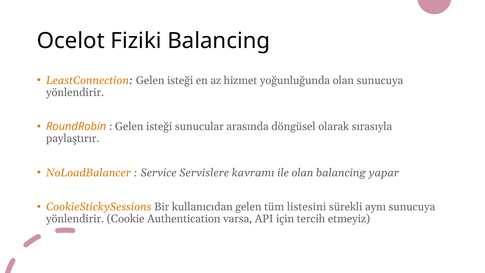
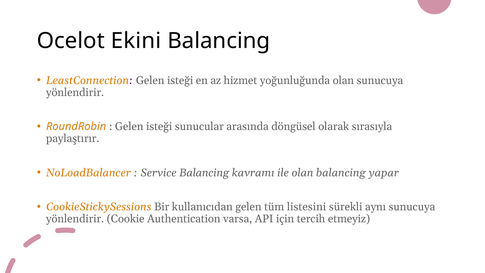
Fiziki: Fiziki -> Ekini (136, 41)
Service Servislere: Servislere -> Balancing (204, 173)
